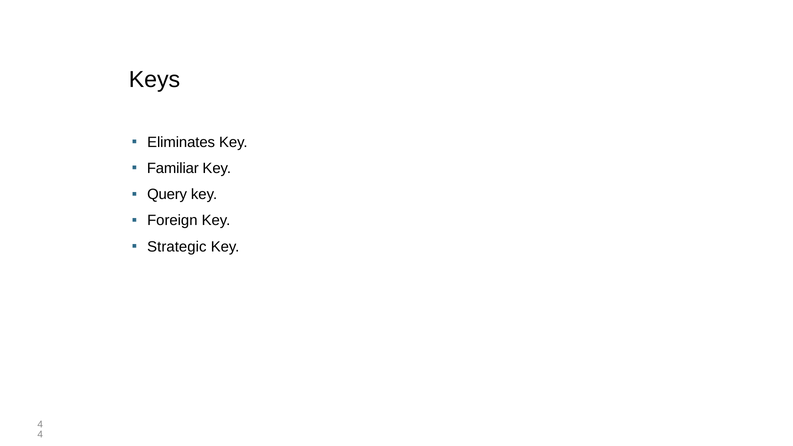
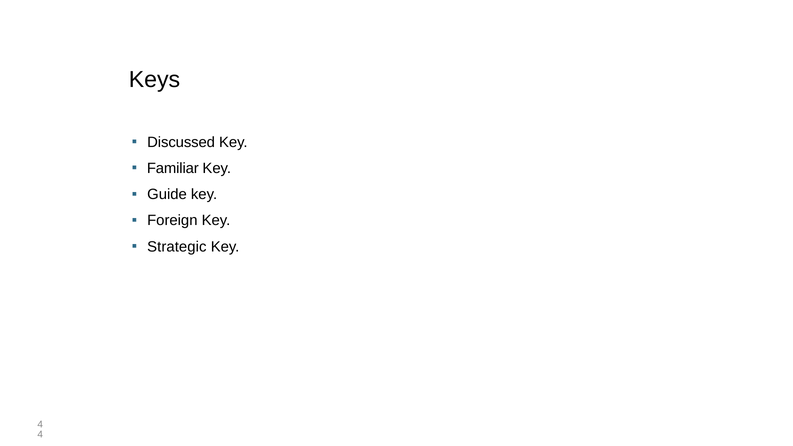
Eliminates: Eliminates -> Discussed (181, 142)
Query: Query -> Guide (167, 194)
